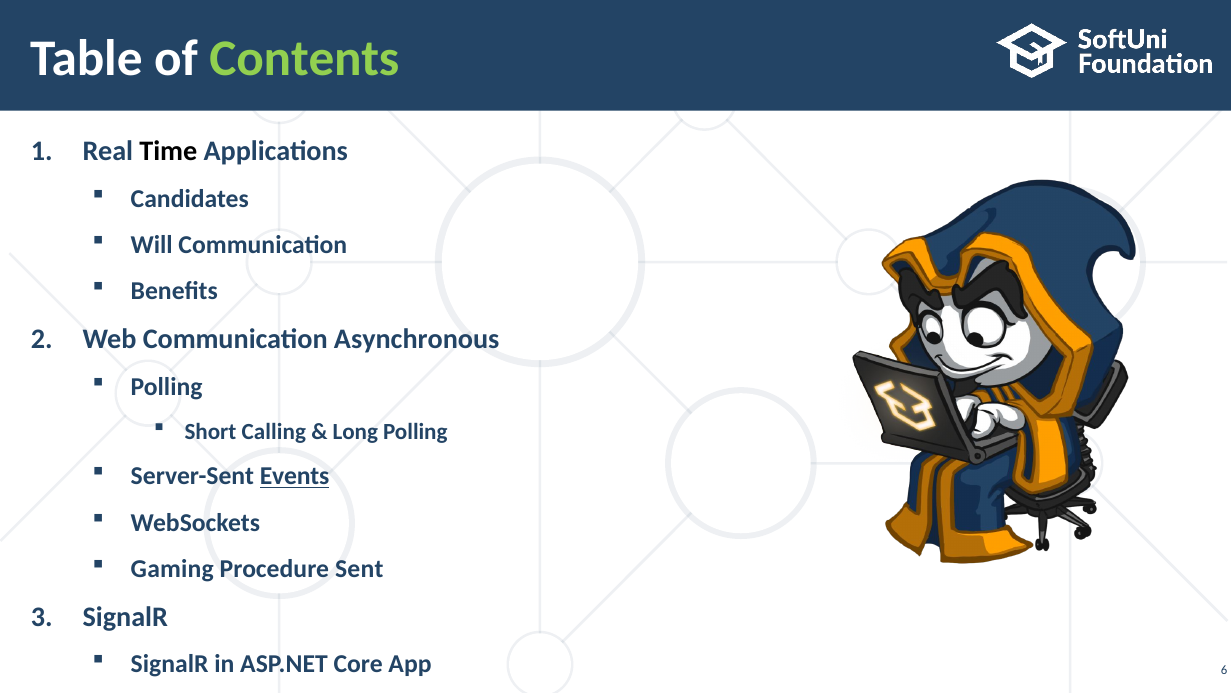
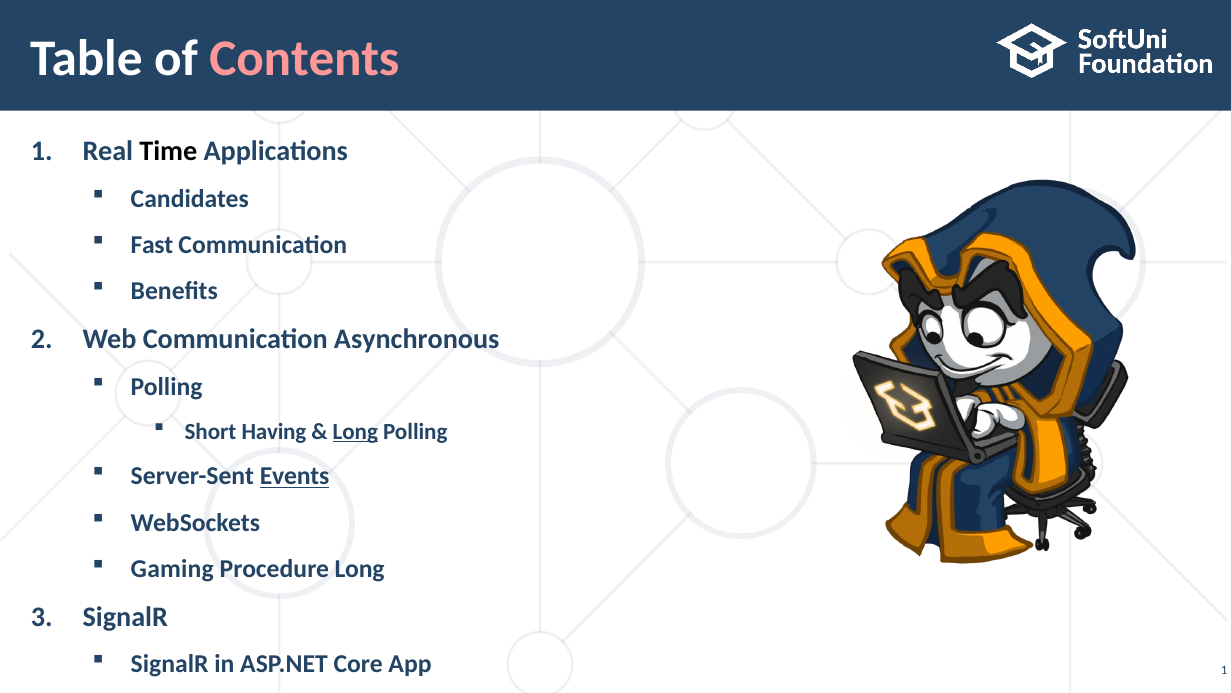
Contents colour: light green -> pink (304, 58)
Will: Will -> Fast (152, 245)
Calling: Calling -> Having (274, 431)
Long underline: none -> present (355, 431)
Procedure Sent: Sent -> Long (360, 569)
App 6: 6 -> 1 (1224, 670)
